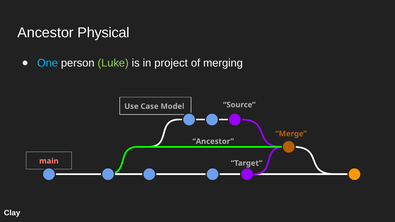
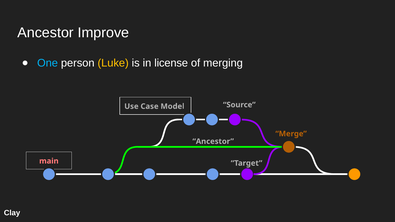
Physical: Physical -> Improve (103, 33)
Luke colour: light green -> yellow (113, 63)
project: project -> license (171, 63)
